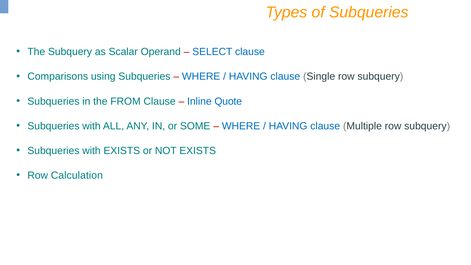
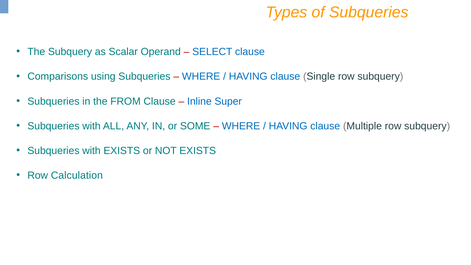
Quote: Quote -> Super (228, 101)
